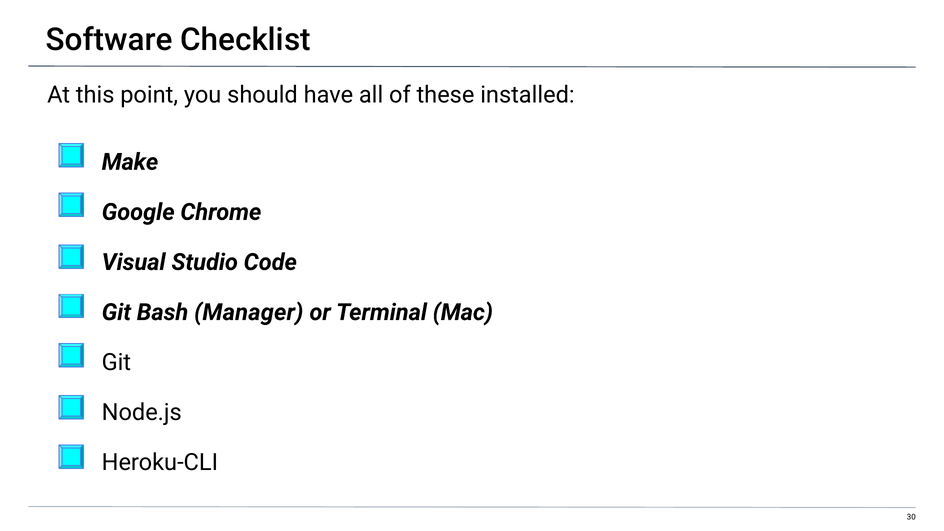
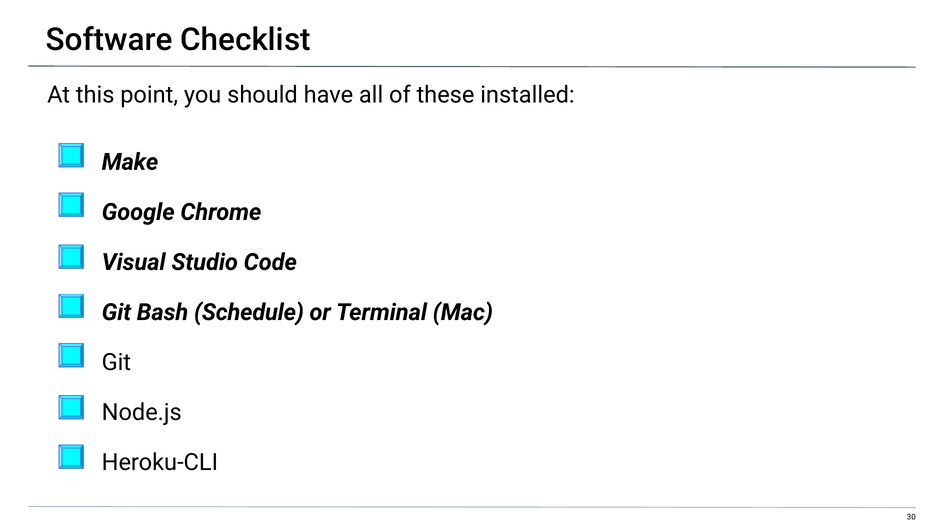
Manager: Manager -> Schedule (249, 312)
